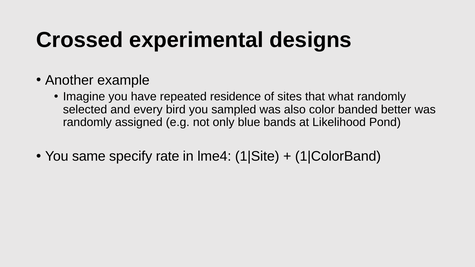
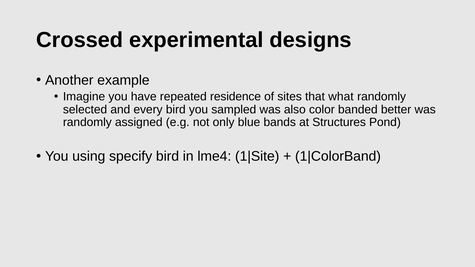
Likelihood: Likelihood -> Structures (339, 122)
same: same -> using (89, 156)
specify rate: rate -> bird (168, 156)
